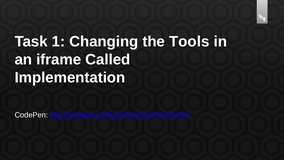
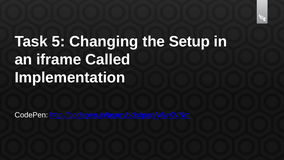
1: 1 -> 5 (58, 41)
Tools: Tools -> Setup (189, 41)
